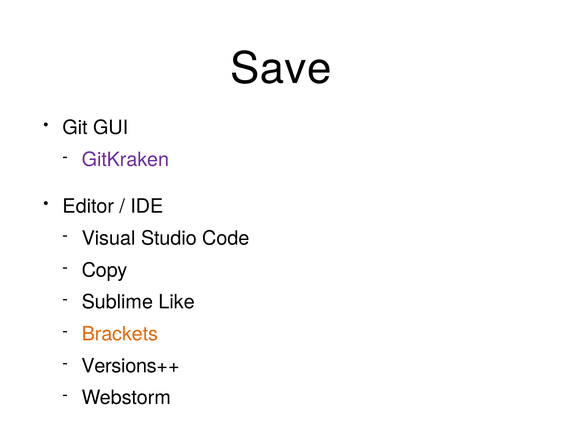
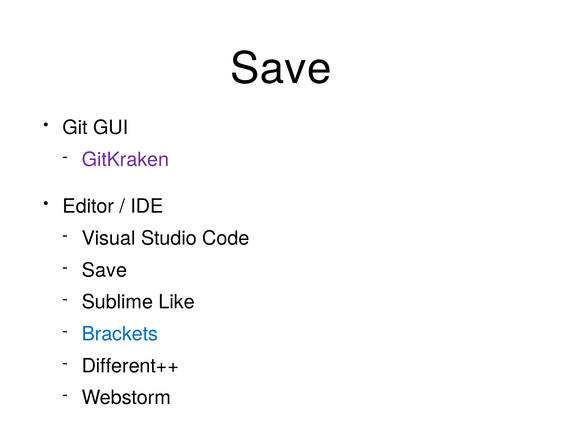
Copy: Copy -> Save (104, 271)
Brackets colour: orange -> blue (120, 334)
Versions++: Versions++ -> Different++ (130, 366)
